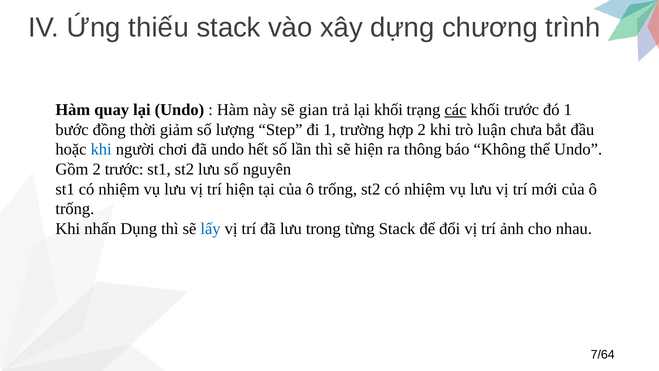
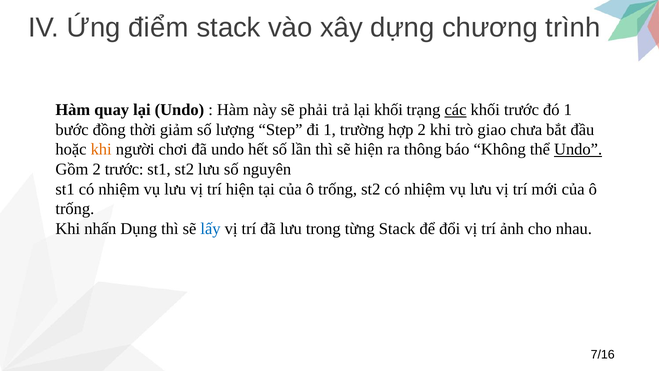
thiếu: thiếu -> điểm (158, 28)
gian: gian -> phải (313, 110)
luận: luận -> giao (492, 130)
khi colour: blue -> orange (101, 149)
Undo underline: none -> present (578, 149)
7/64: 7/64 -> 7/16 (603, 354)
